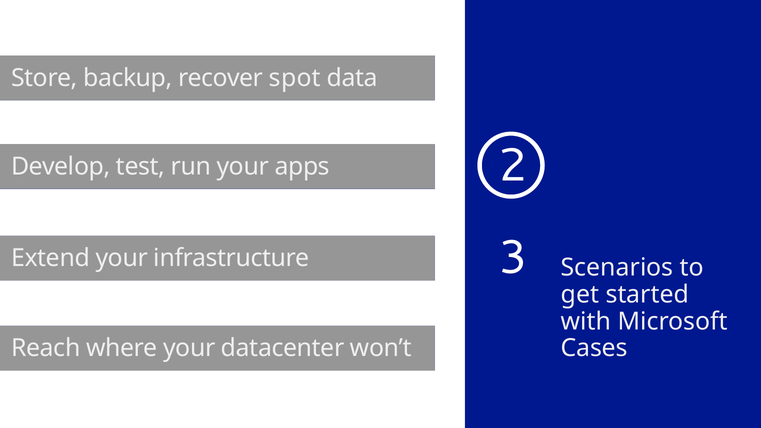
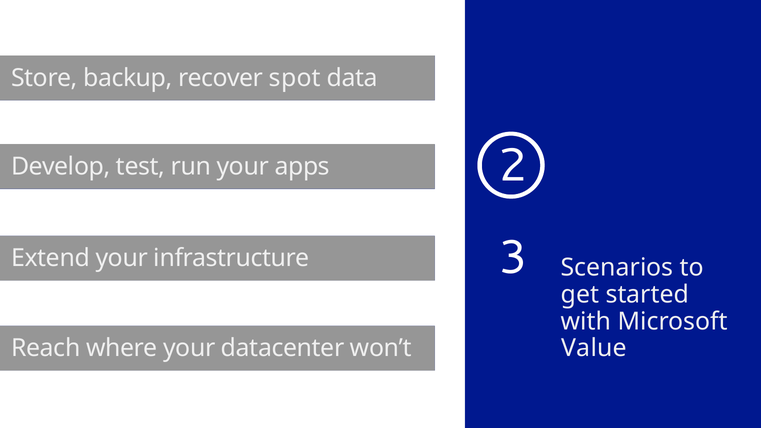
Cases: Cases -> Value (594, 348)
